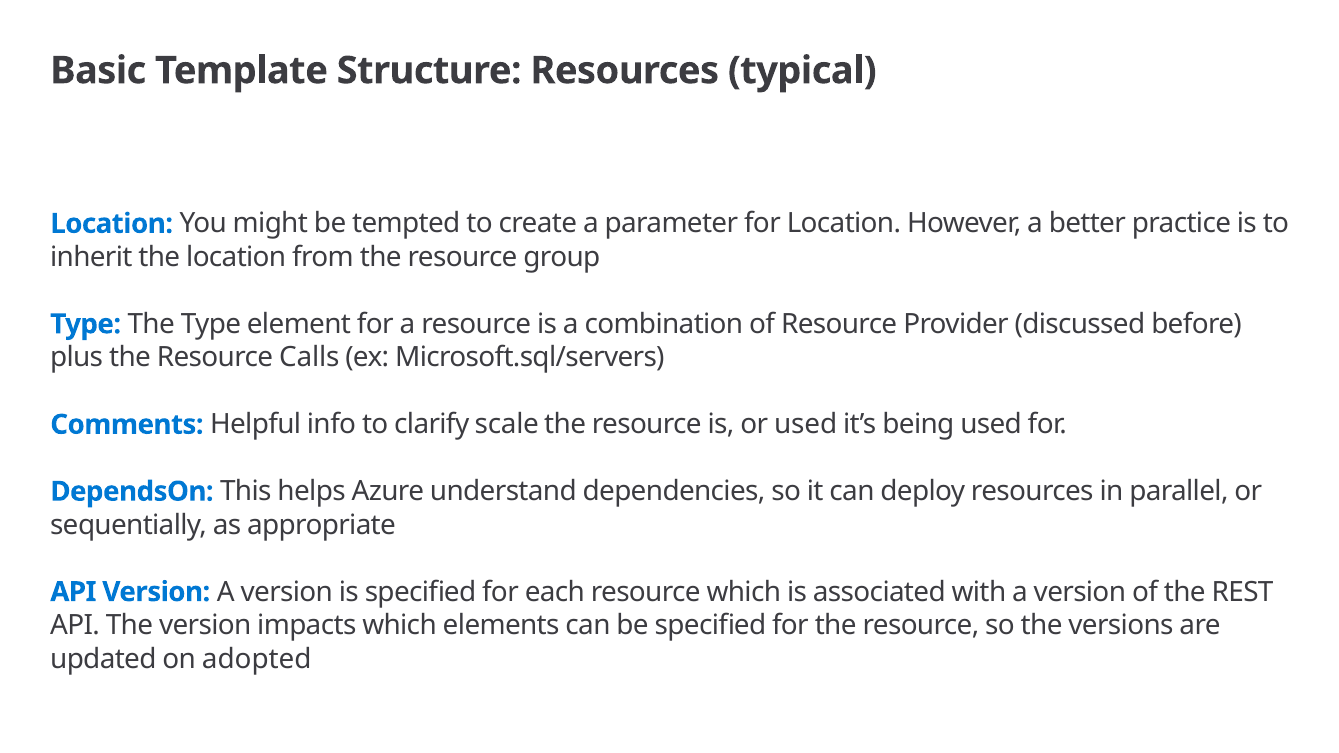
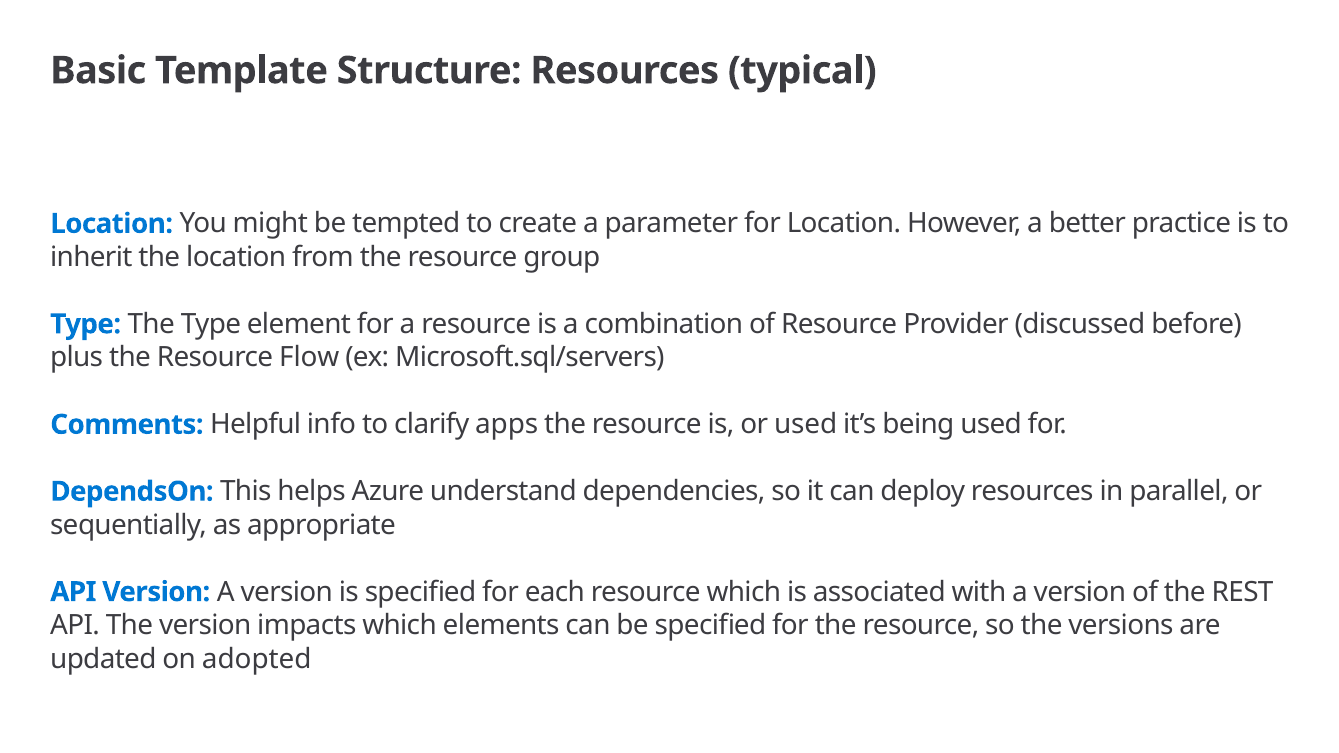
Calls: Calls -> Flow (309, 358)
scale: scale -> apps (507, 425)
